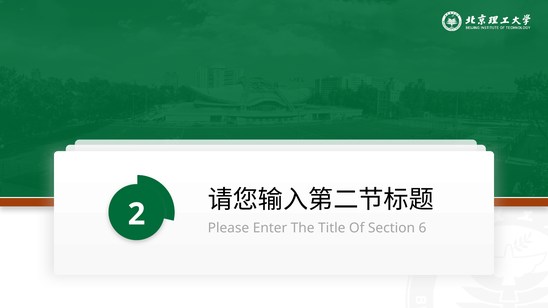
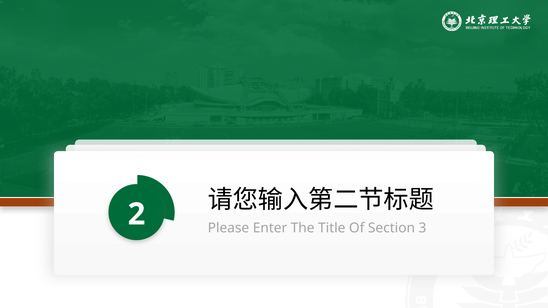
6: 6 -> 3 (422, 228)
